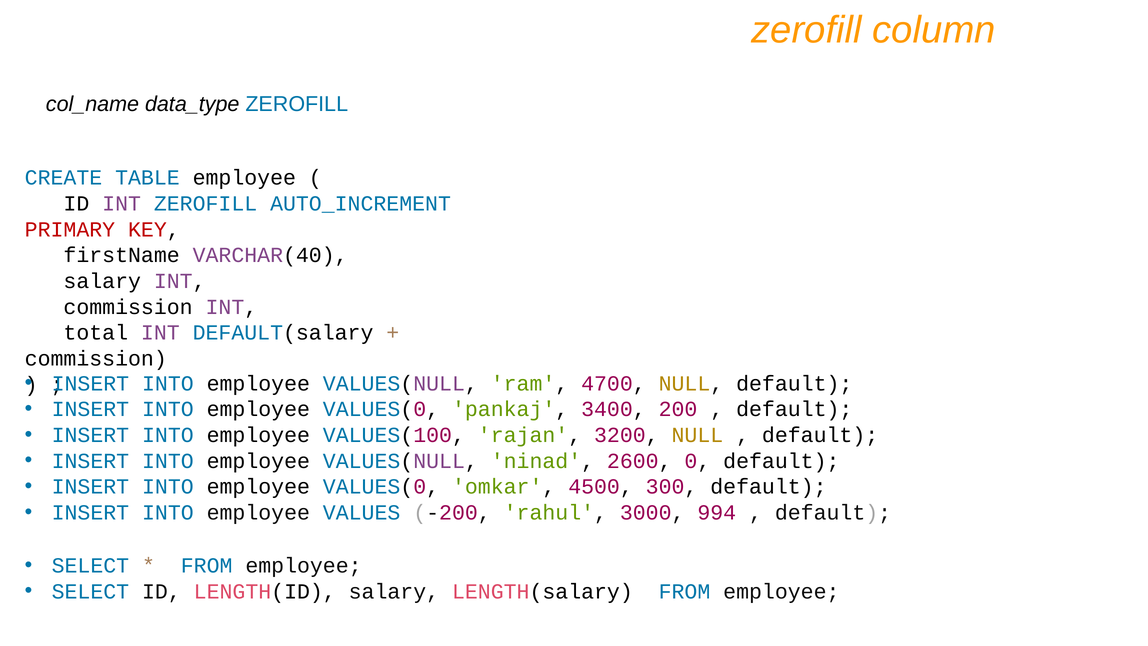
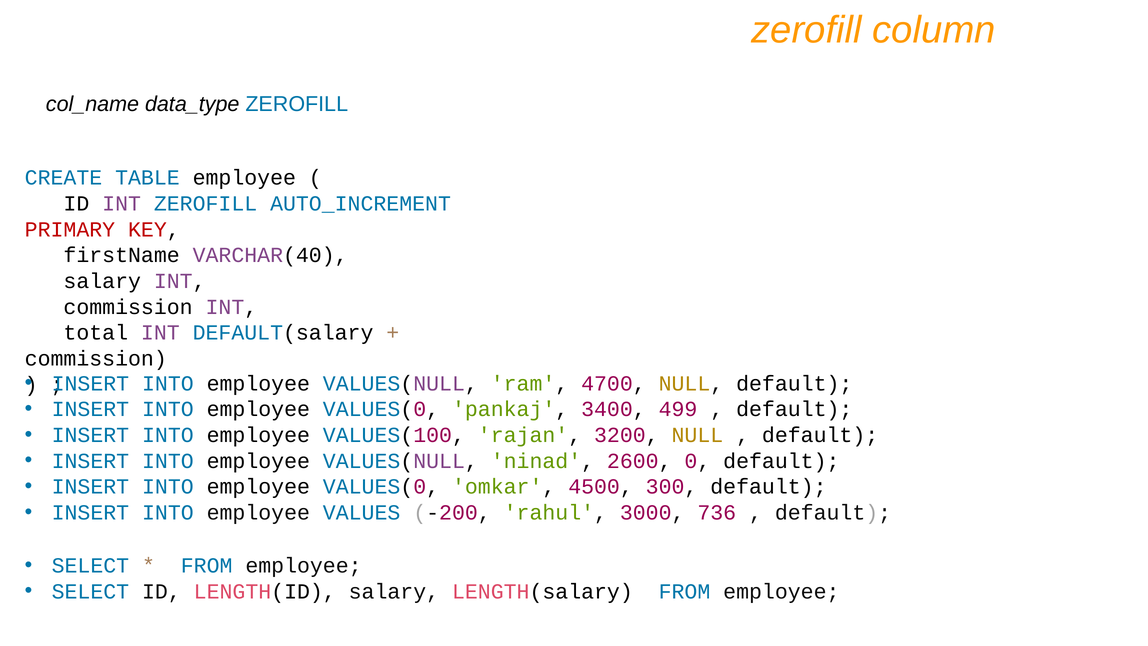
200: 200 -> 499 (678, 409)
994: 994 -> 736 (717, 513)
